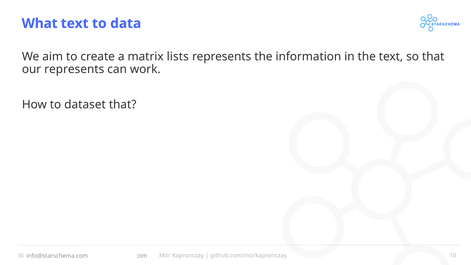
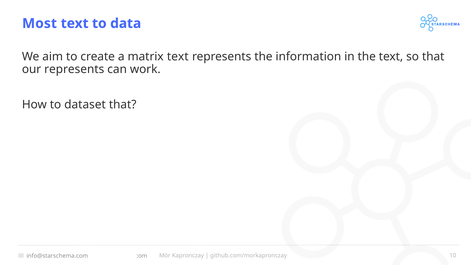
What: What -> Most (40, 23)
matrix lists: lists -> text (178, 56)
